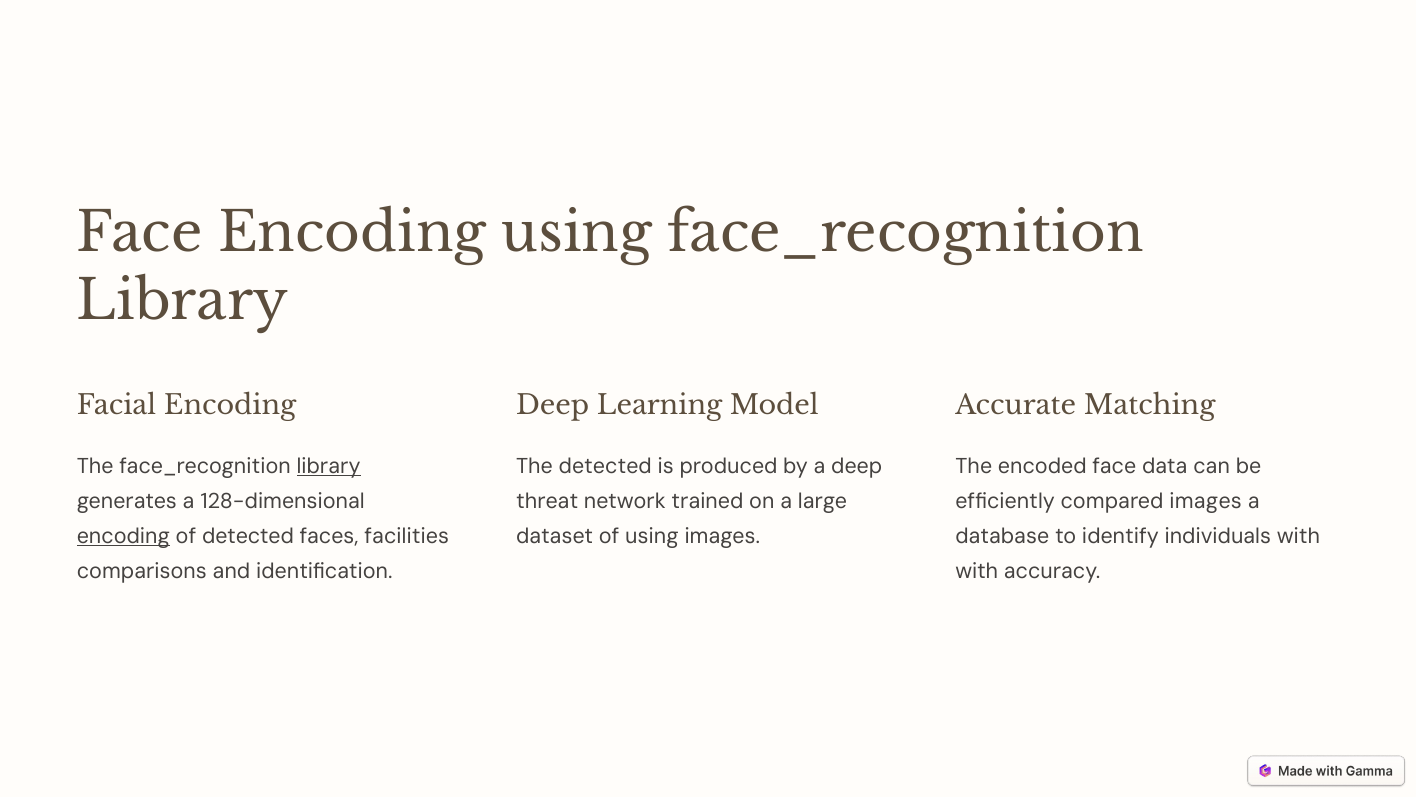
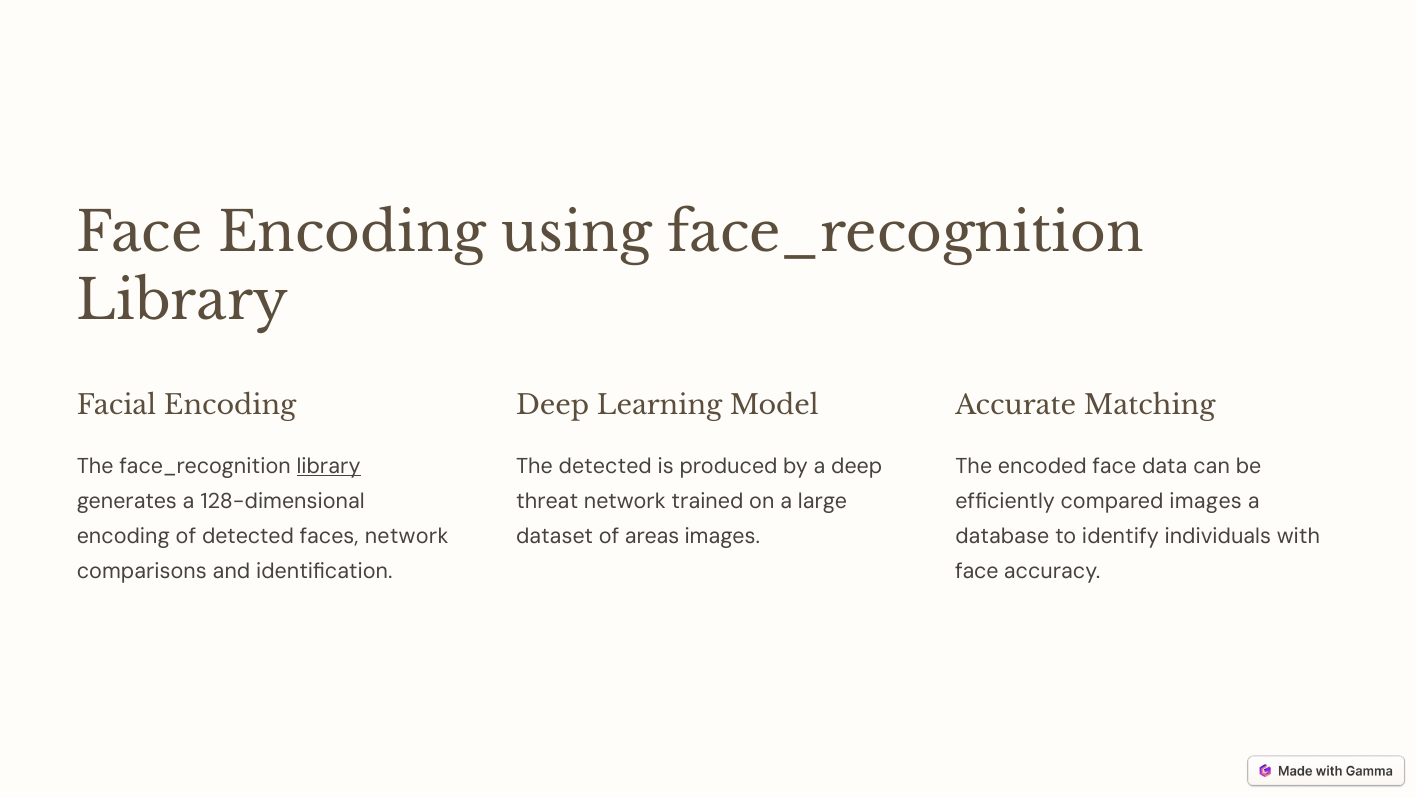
encoding underline: present -> none (123, 536)
faces facilities: facilities -> network (407, 536)
of using: using -> areas (652, 536)
with: with -> face (977, 571)
